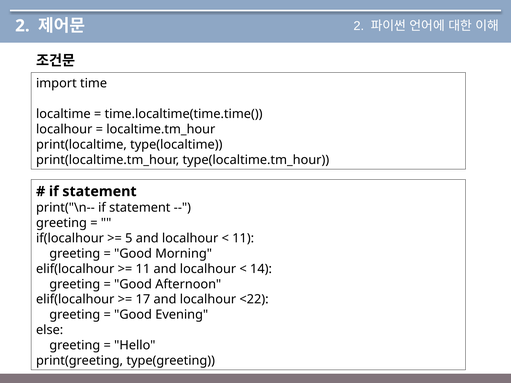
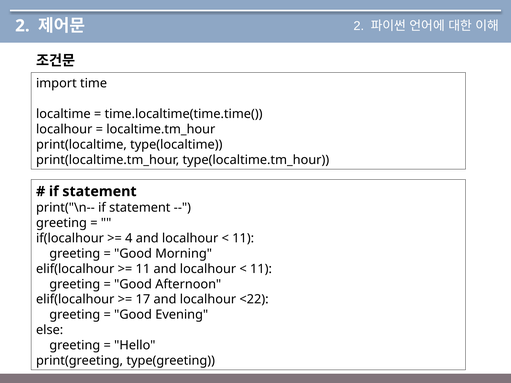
5: 5 -> 4 (129, 238)
14: 14 -> 11 (261, 269)
